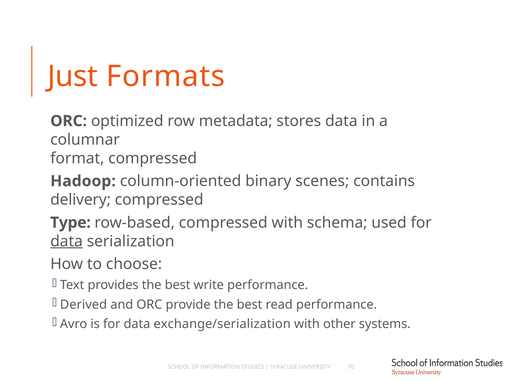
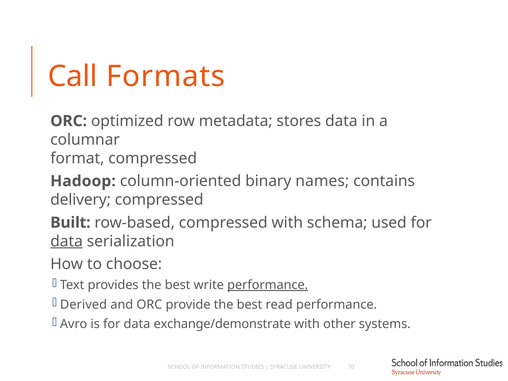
Just: Just -> Call (73, 76)
scenes: scenes -> names (322, 181)
Type: Type -> Built (70, 223)
performance underline: none -> present (268, 285)
exchange/serialization: exchange/serialization -> exchange/demonstrate (222, 324)
